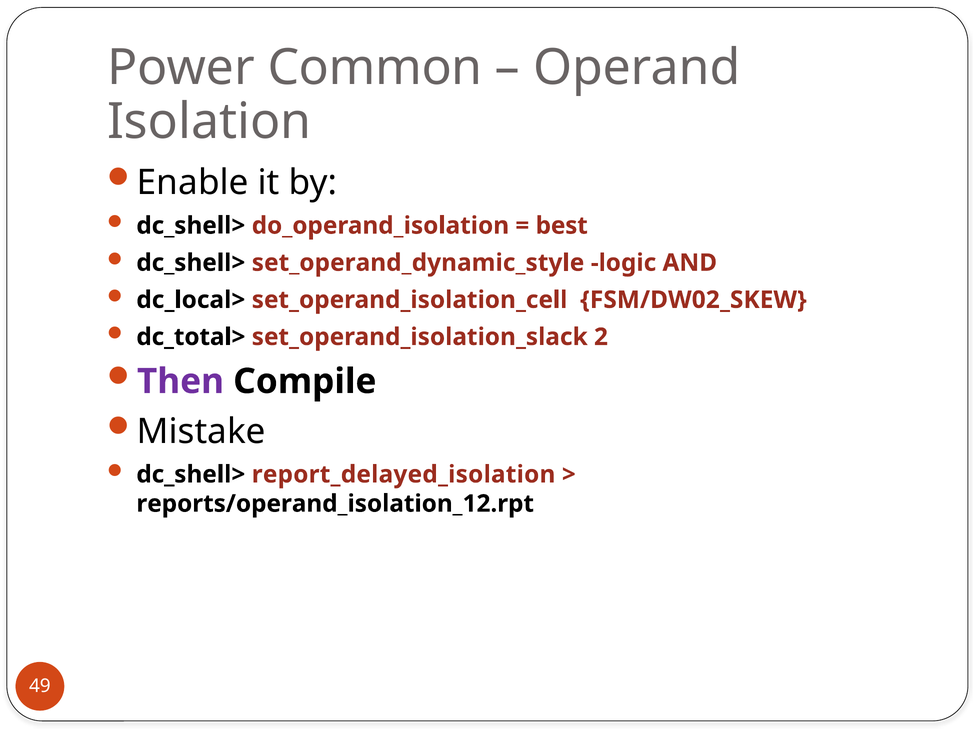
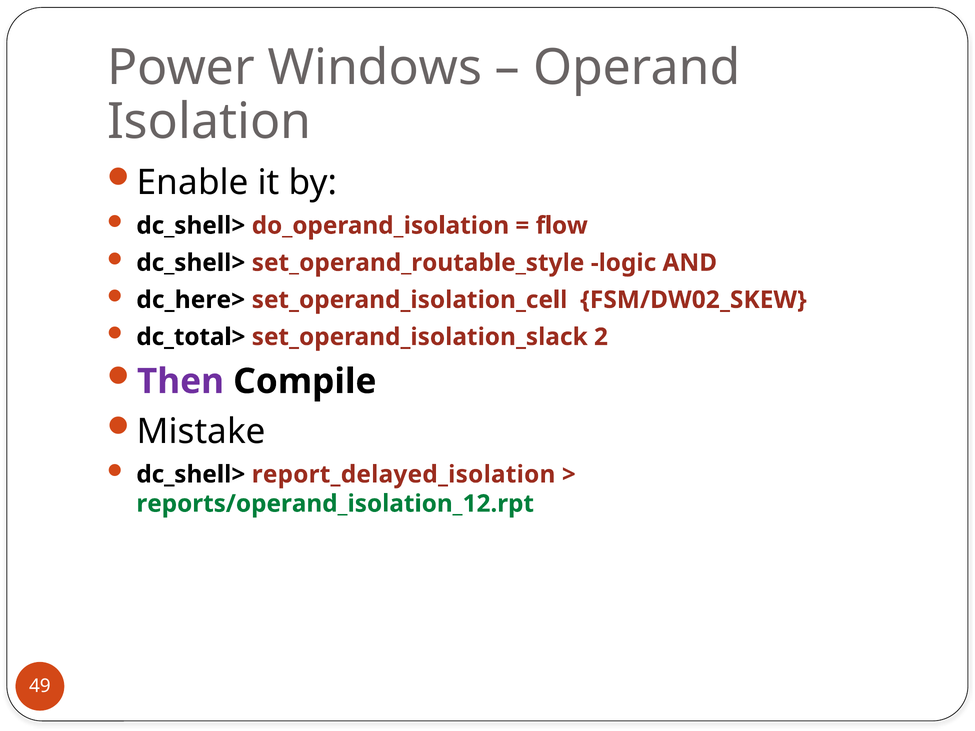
Common: Common -> Windows (375, 68)
best: best -> flow (562, 226)
set_operand_dynamic_style: set_operand_dynamic_style -> set_operand_routable_style (418, 263)
dc_local>: dc_local> -> dc_here> (191, 300)
reports/operand_isolation_12.rpt colour: black -> green (335, 504)
